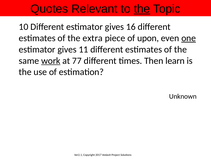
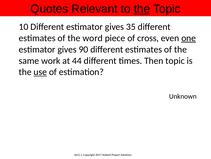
16: 16 -> 35 (131, 27)
extra: extra -> word (93, 38)
upon: upon -> cross (148, 38)
11: 11 -> 90 (83, 49)
work underline: present -> none (51, 60)
77: 77 -> 44 (77, 60)
Then learn: learn -> topic (175, 60)
use underline: none -> present (40, 72)
